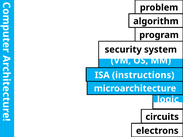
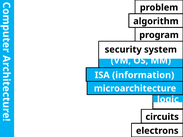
instructions: instructions -> information (143, 75)
